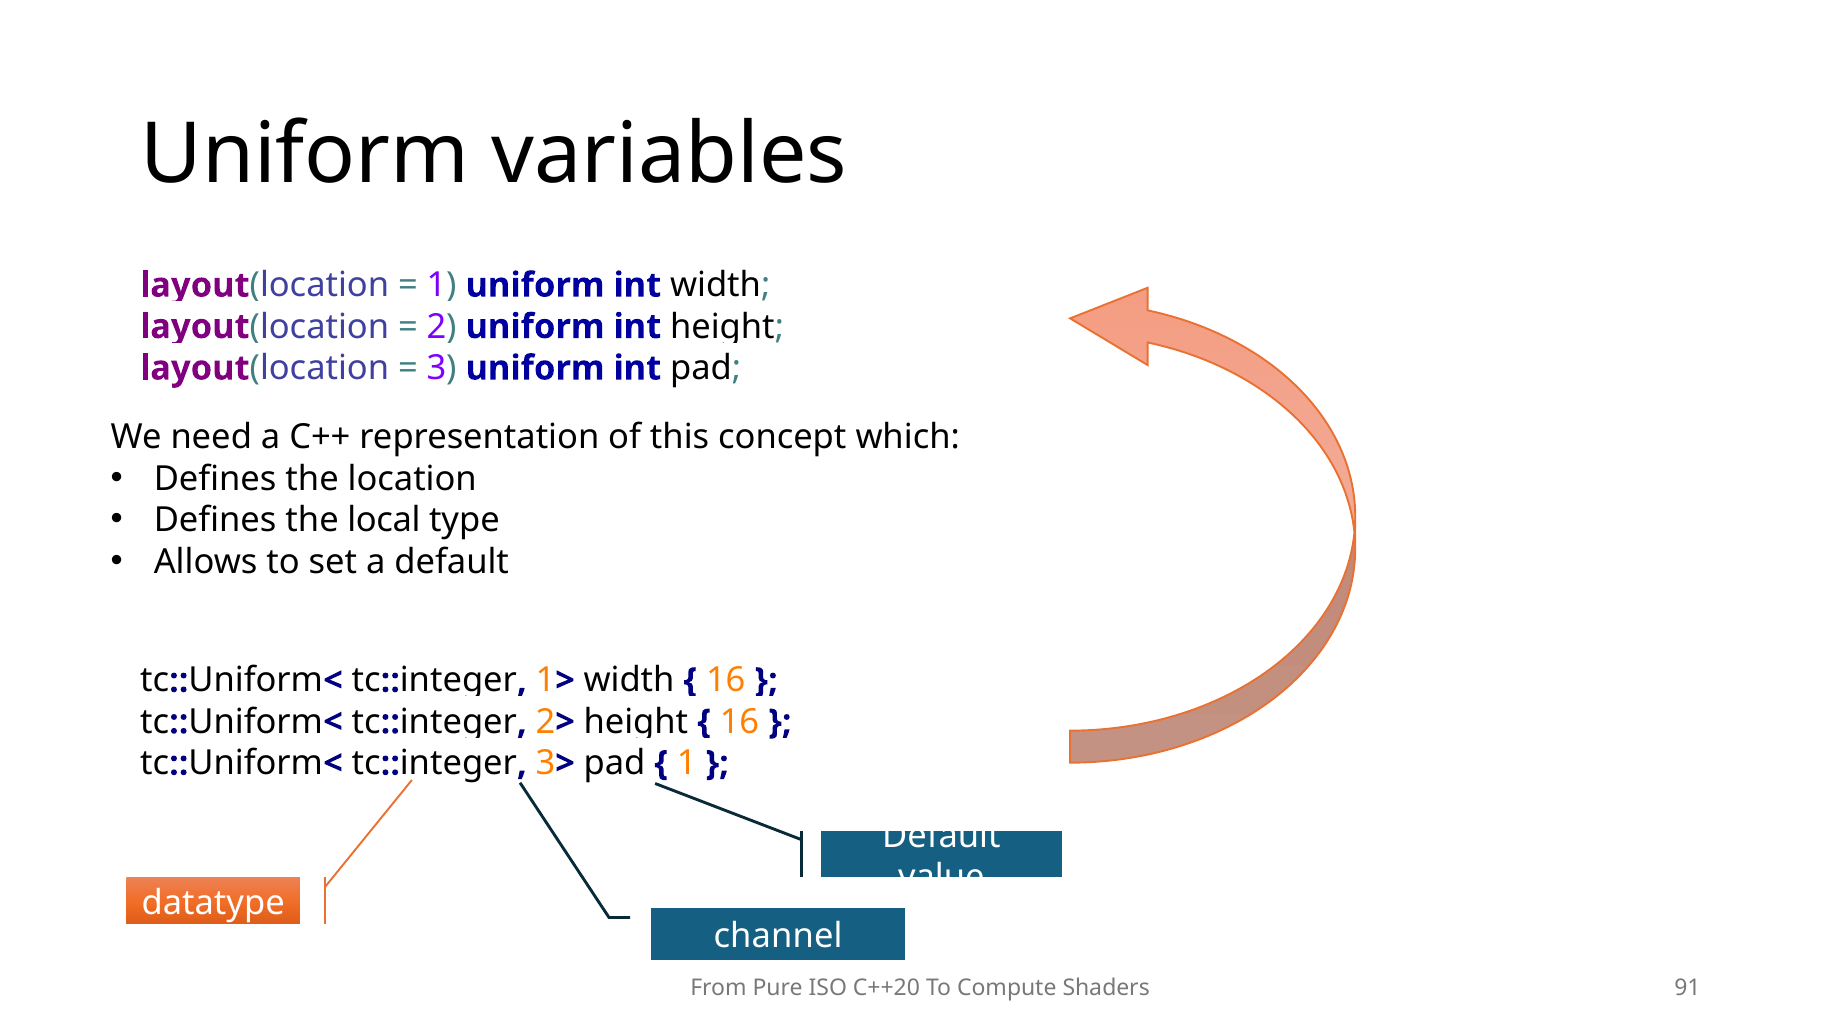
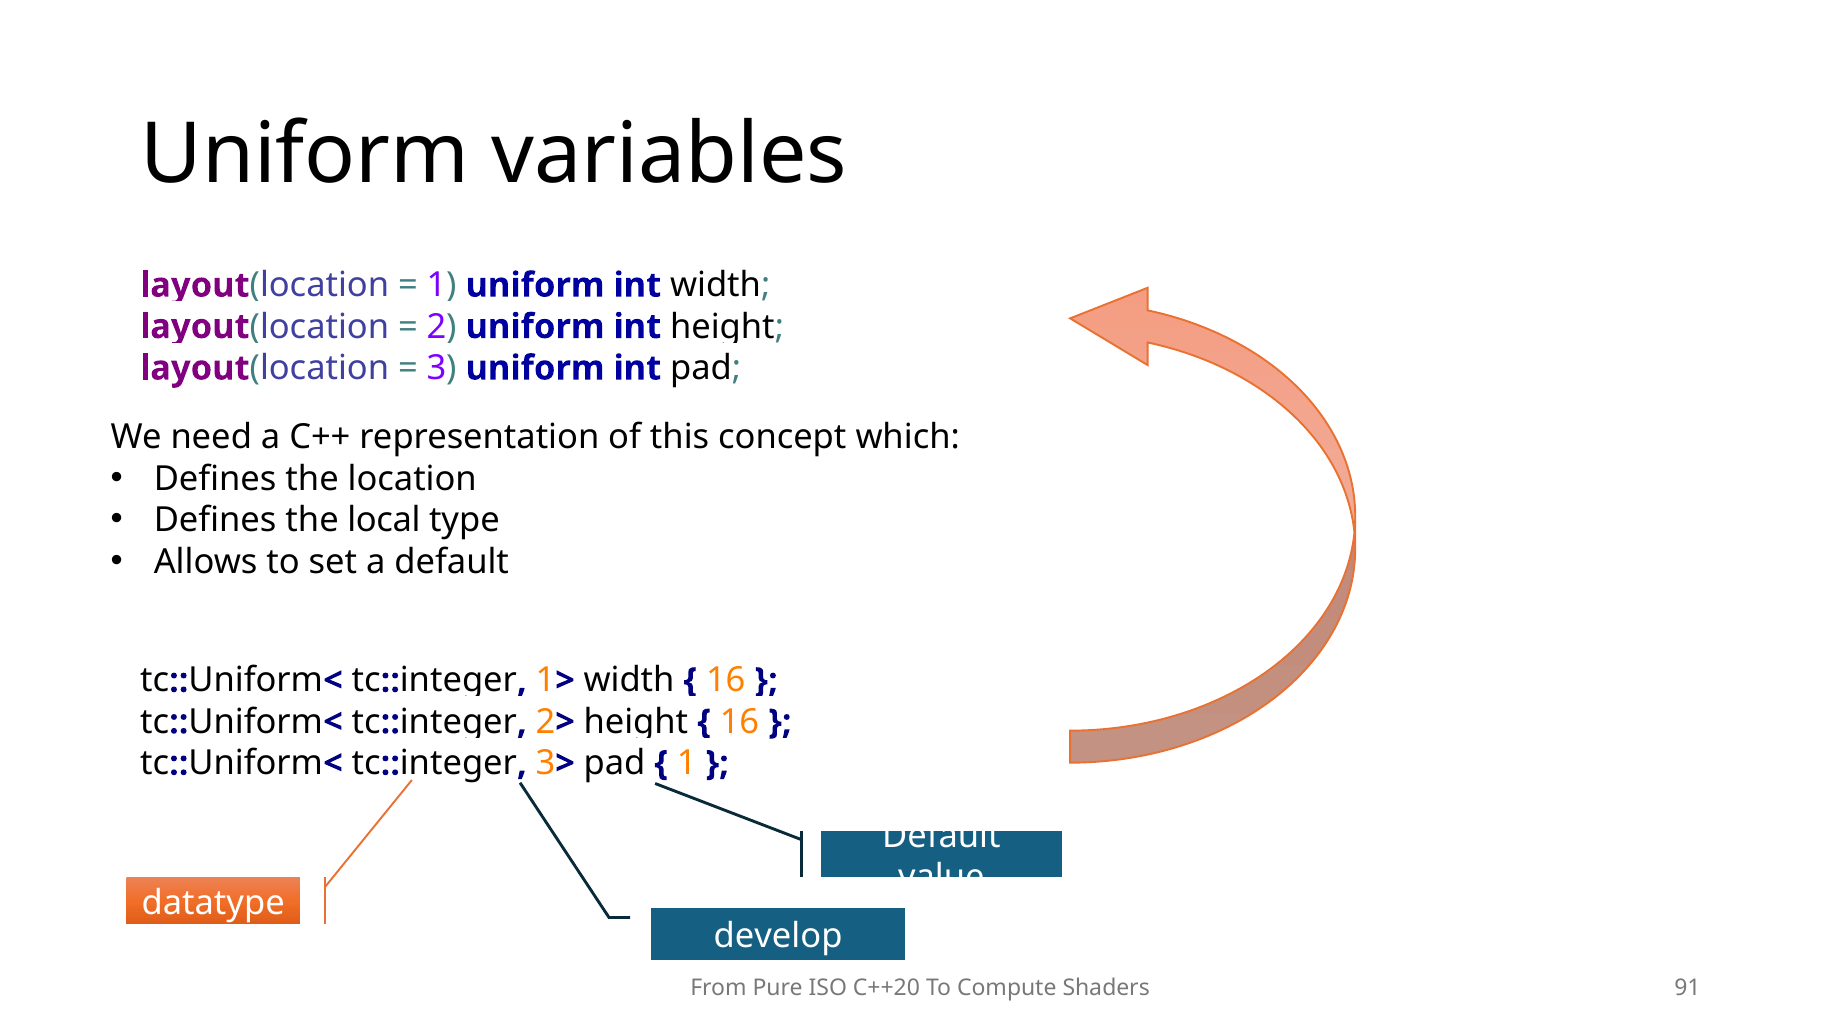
channel: channel -> develop (778, 936)
